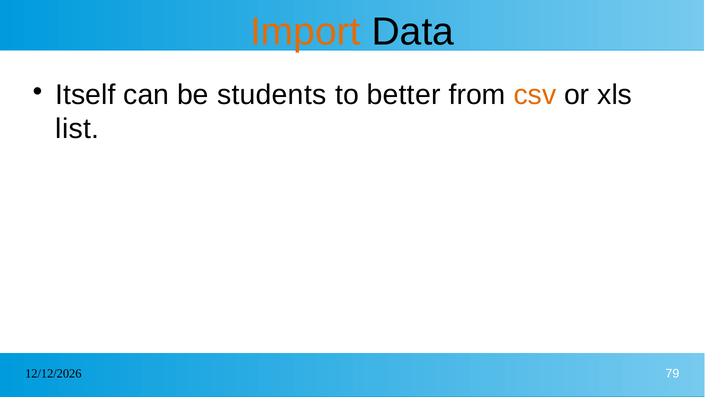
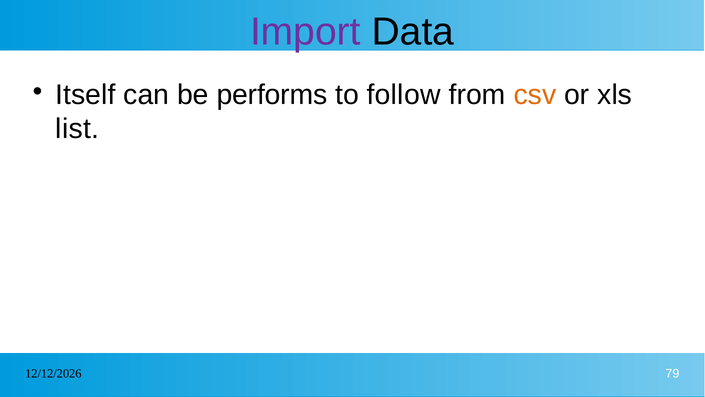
Import colour: orange -> purple (305, 32)
students: students -> performs (272, 95)
better: better -> follow (404, 95)
